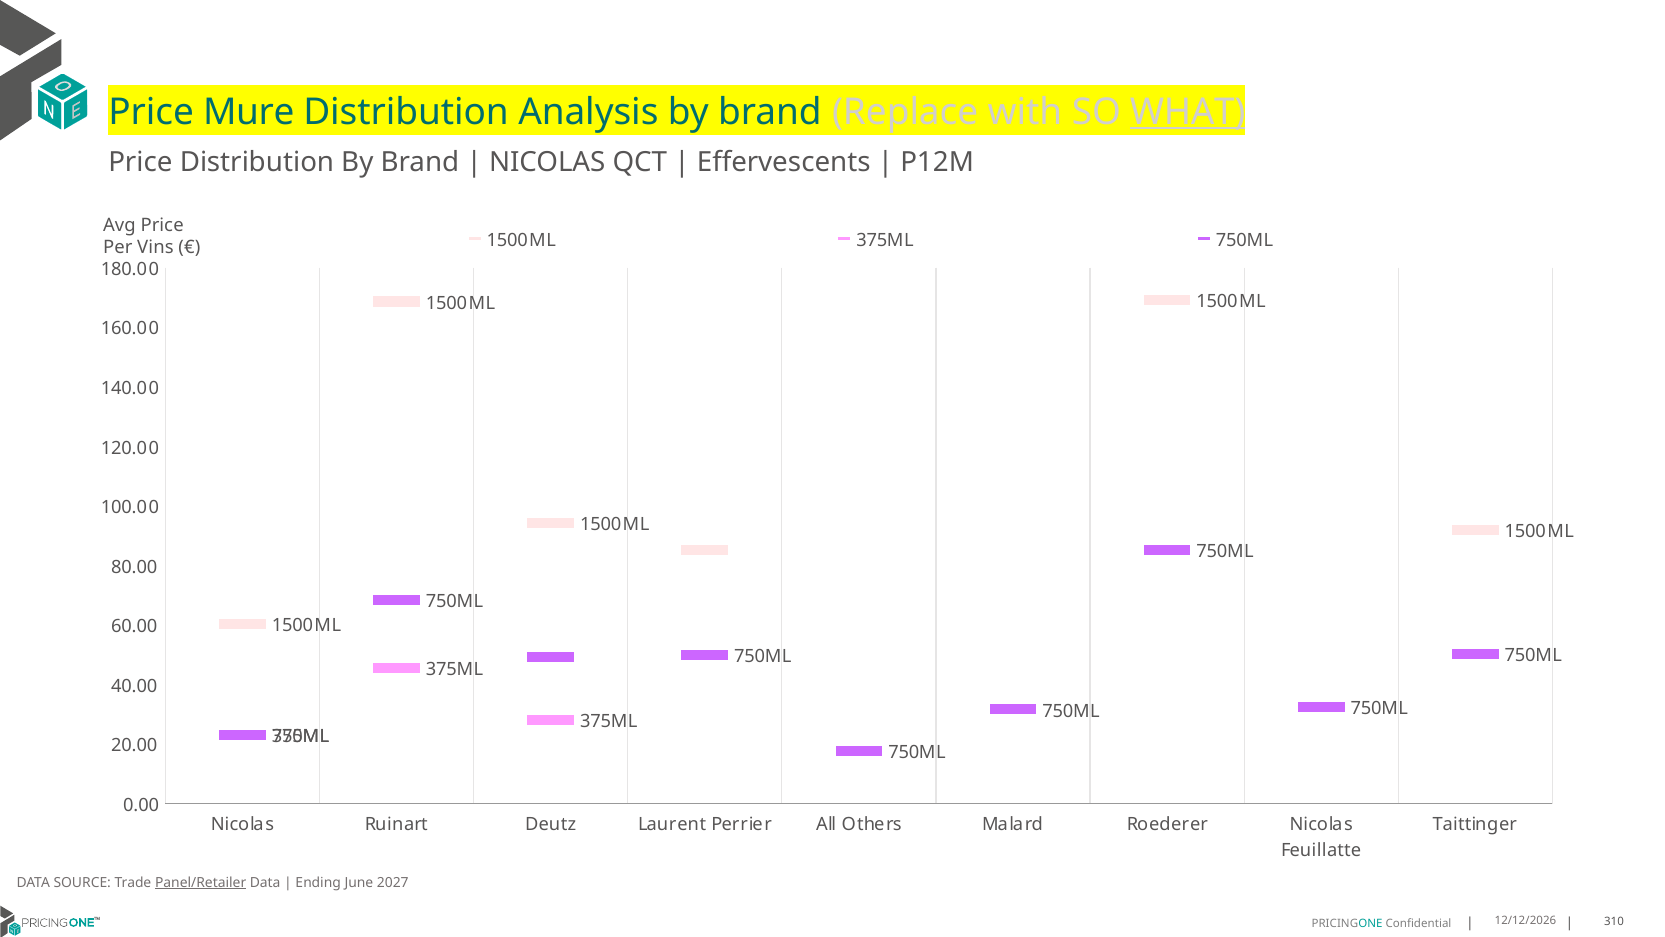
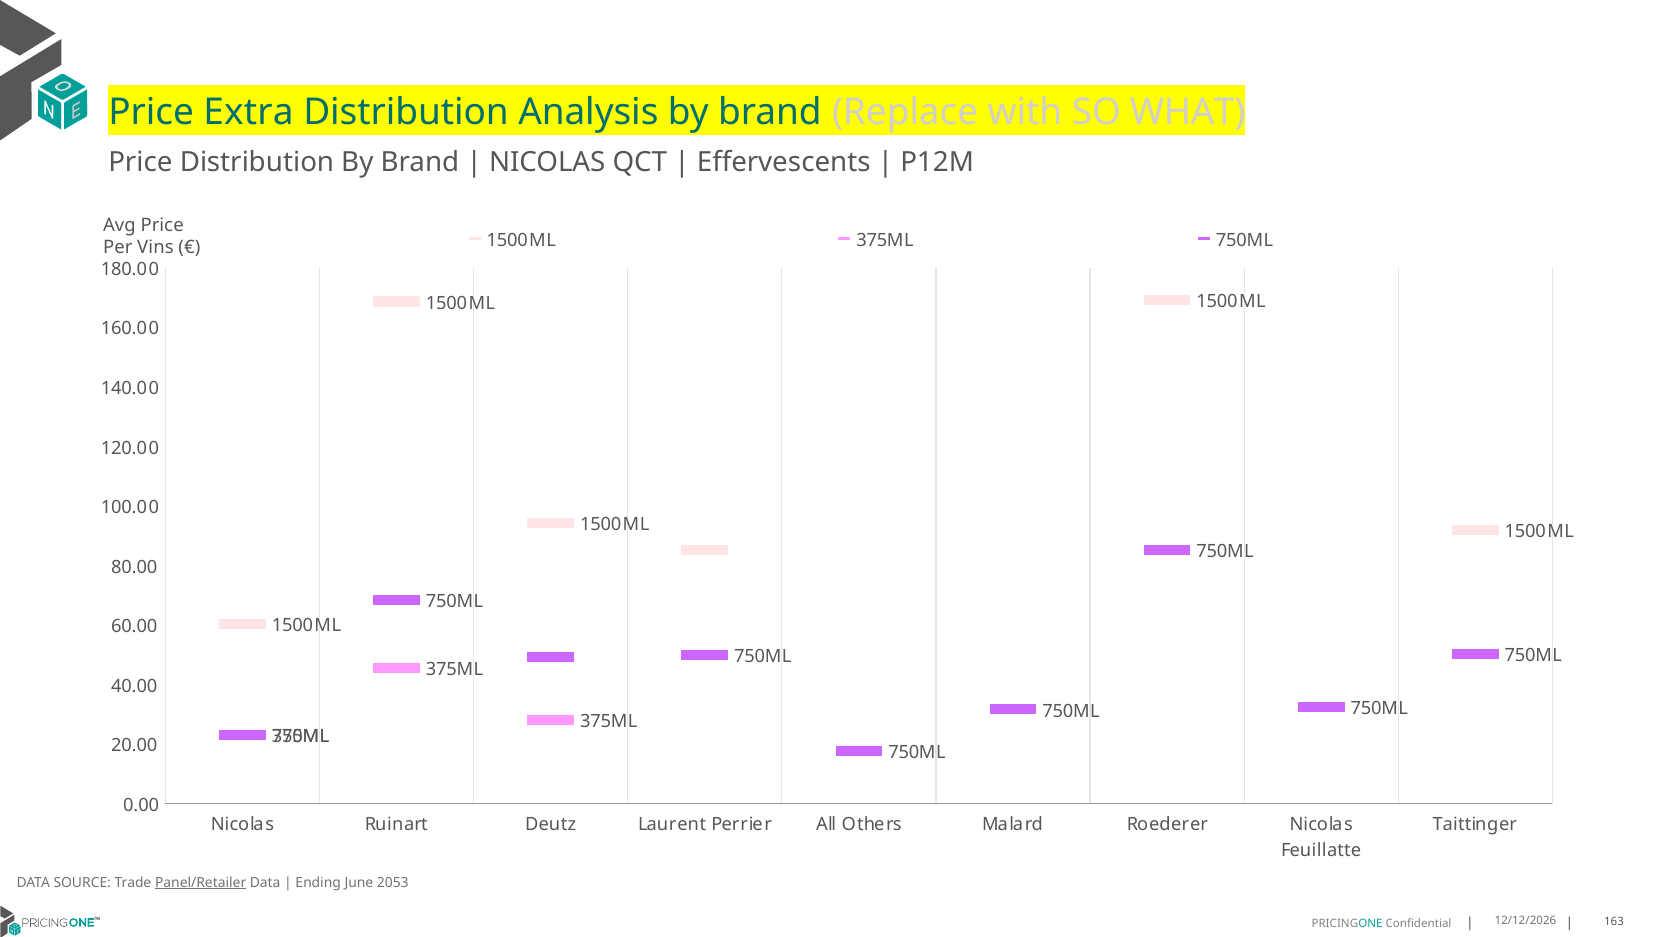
Mure: Mure -> Extra (248, 112)
WHAT underline: present -> none (1188, 112)
2027: 2027 -> 2053 (393, 882)
310: 310 -> 163 (1614, 921)
